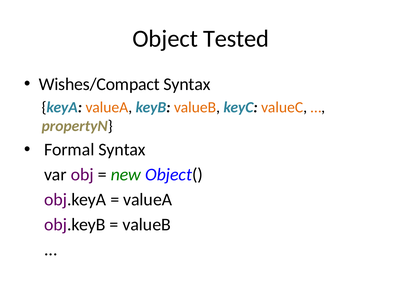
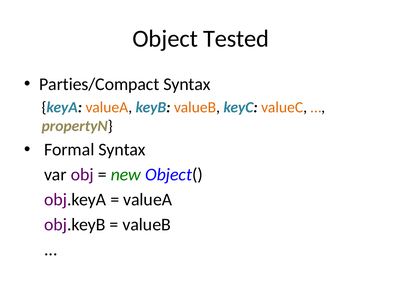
Wishes/Compact: Wishes/Compact -> Parties/Compact (99, 84)
